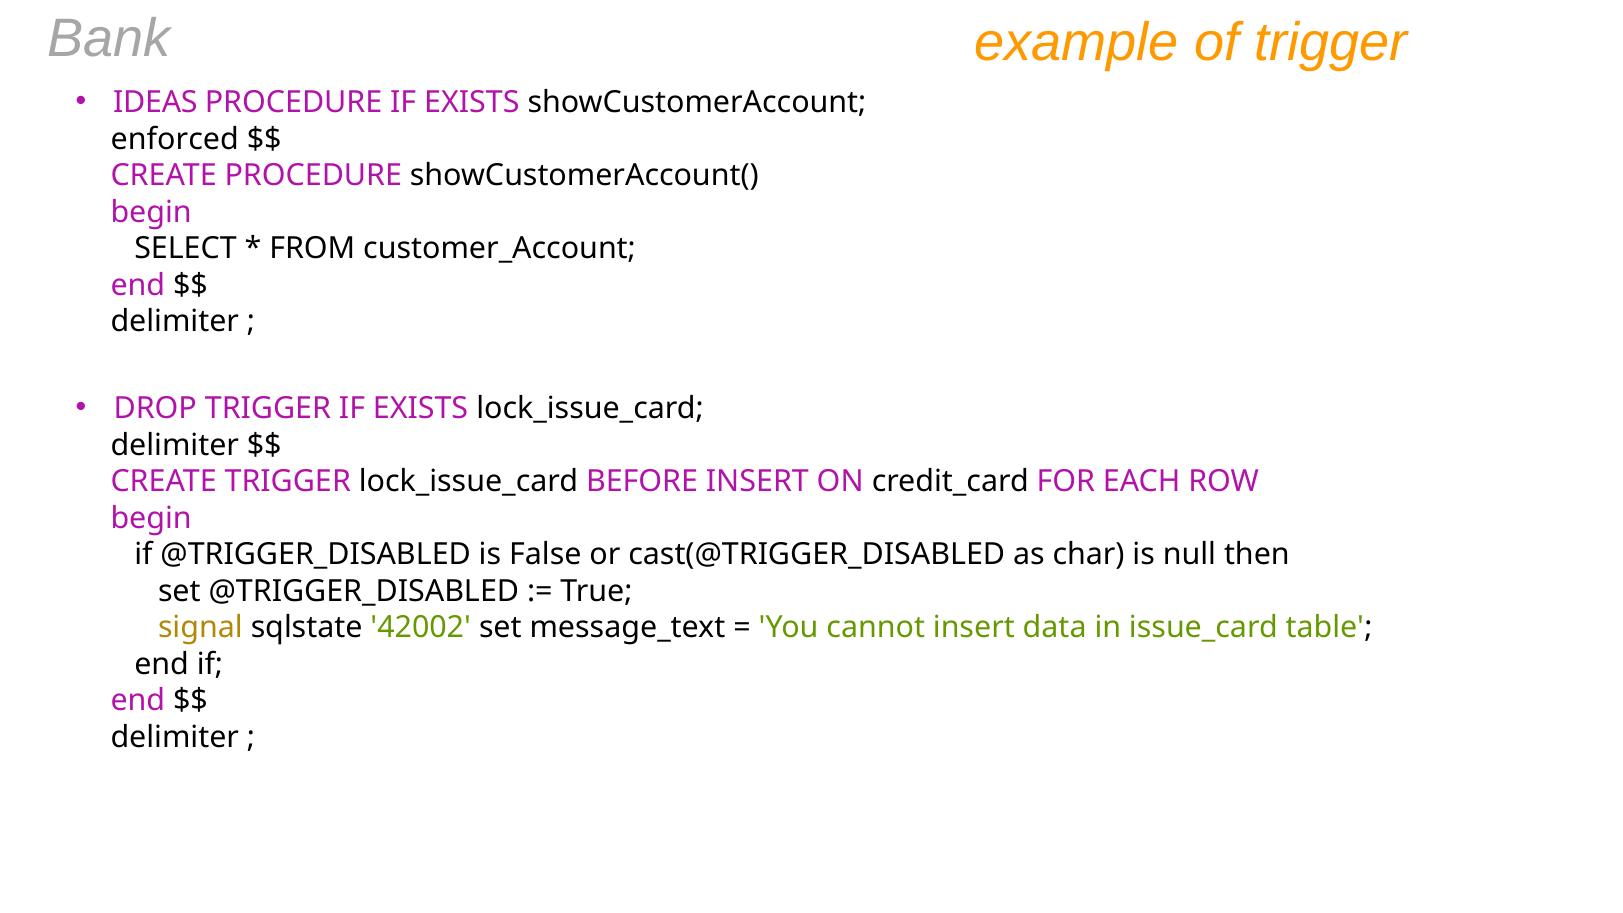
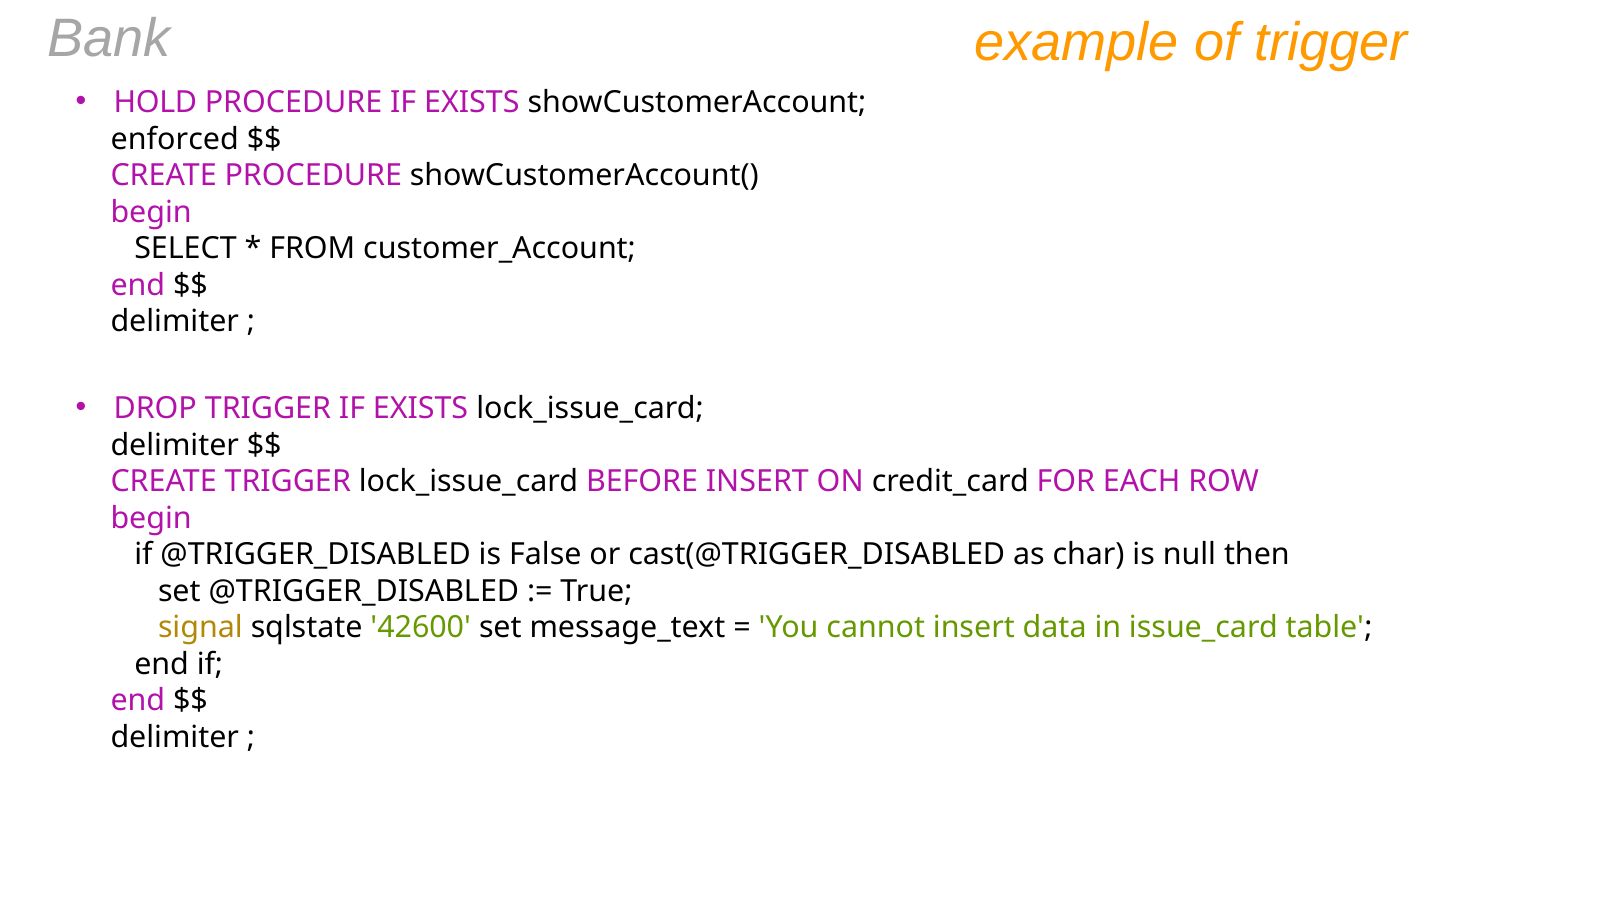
IDEAS: IDEAS -> HOLD (155, 103)
42002: 42002 -> 42600 (421, 628)
